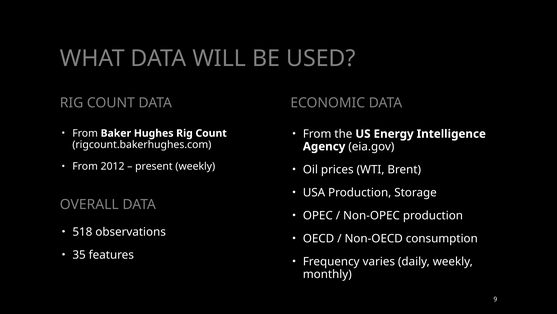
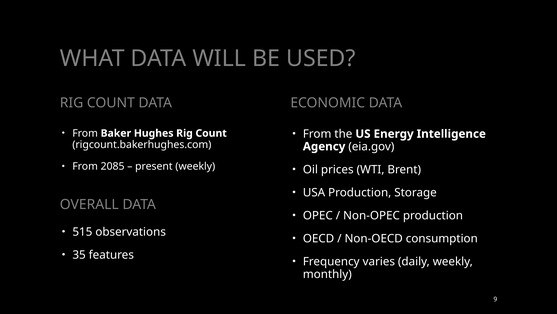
2012: 2012 -> 2085 (113, 166)
518: 518 -> 515 (82, 232)
